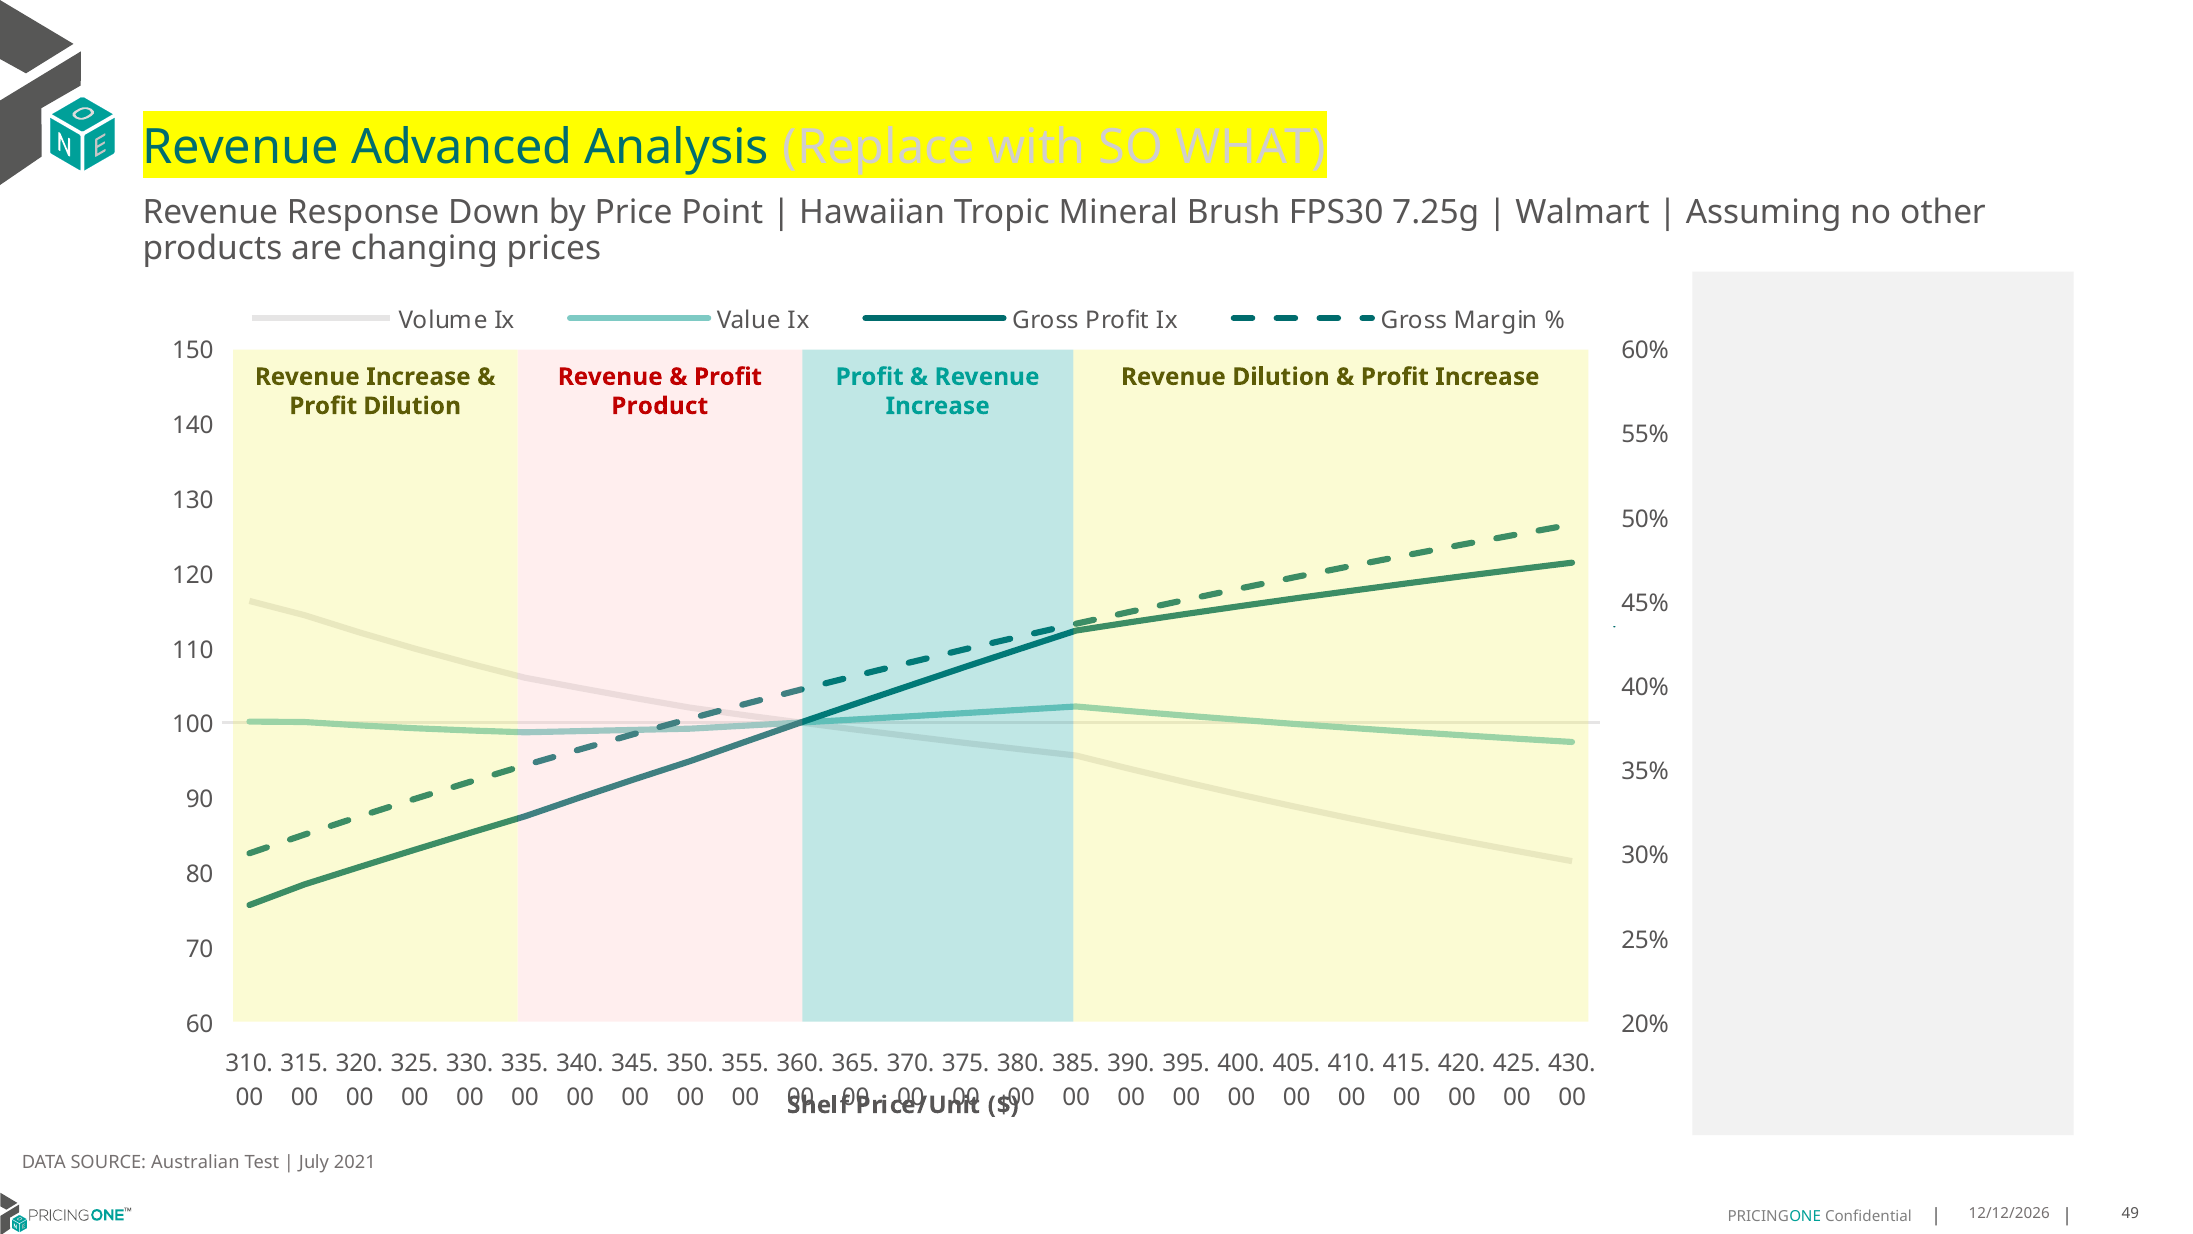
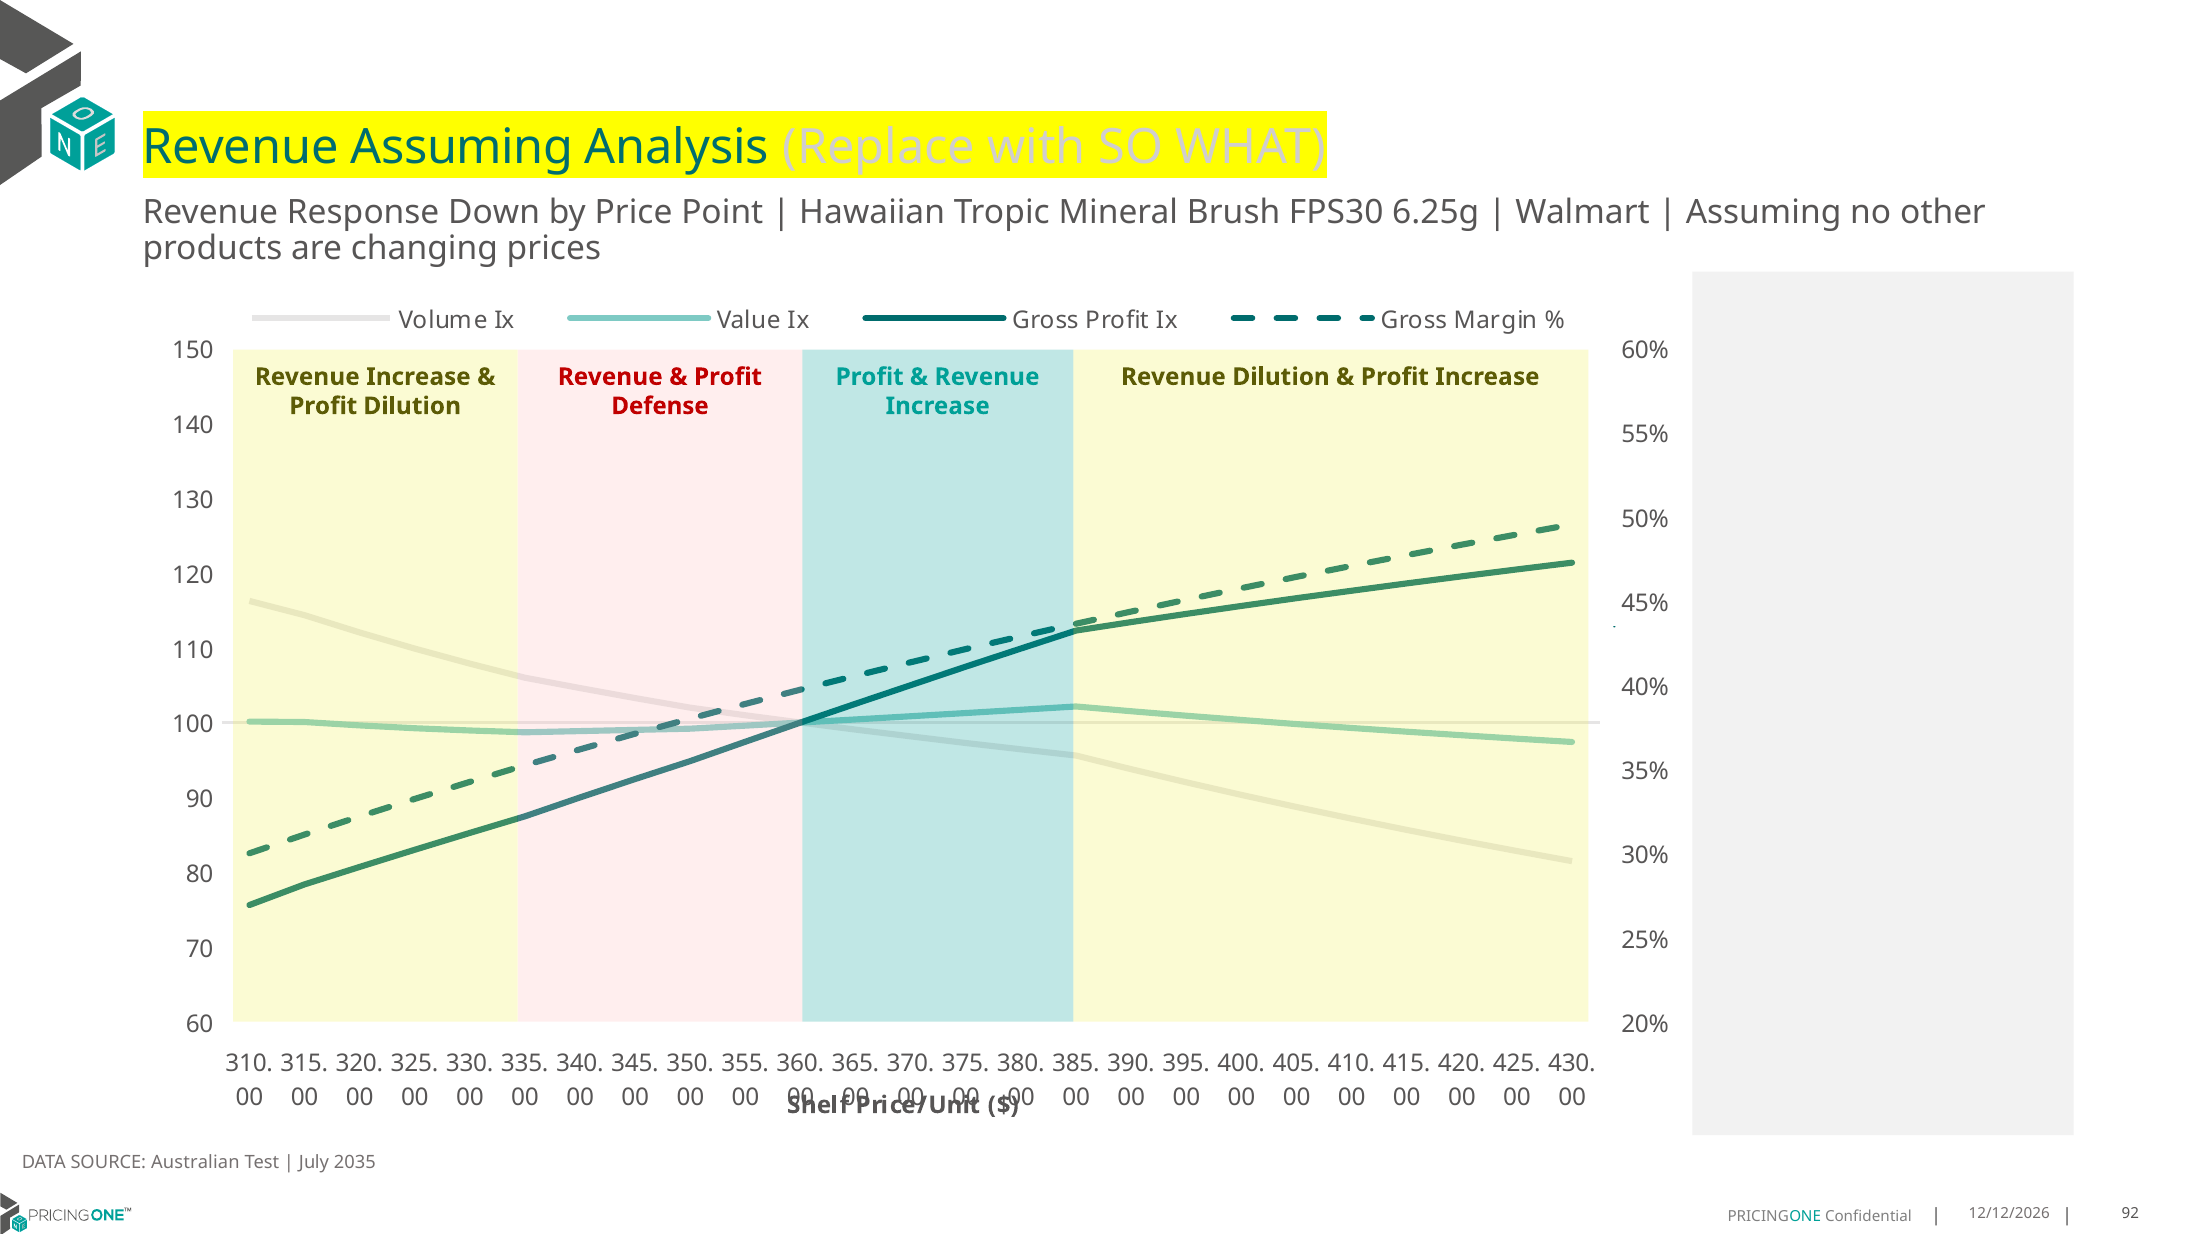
Revenue Advanced: Advanced -> Assuming (462, 147)
7.25g: 7.25g -> 6.25g (1436, 212)
Product: Product -> Defense (660, 406)
2021: 2021 -> 2035 (355, 1162)
49: 49 -> 92 (2130, 1213)
